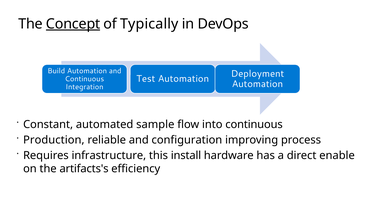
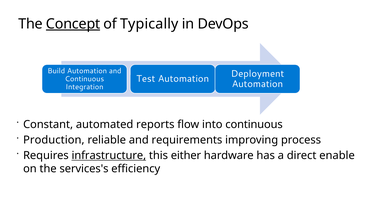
sample: sample -> reports (155, 124)
configuration: configuration -> requirements (187, 140)
infrastructure underline: none -> present (109, 155)
install: install -> either (186, 155)
artifacts's: artifacts's -> services's (84, 169)
